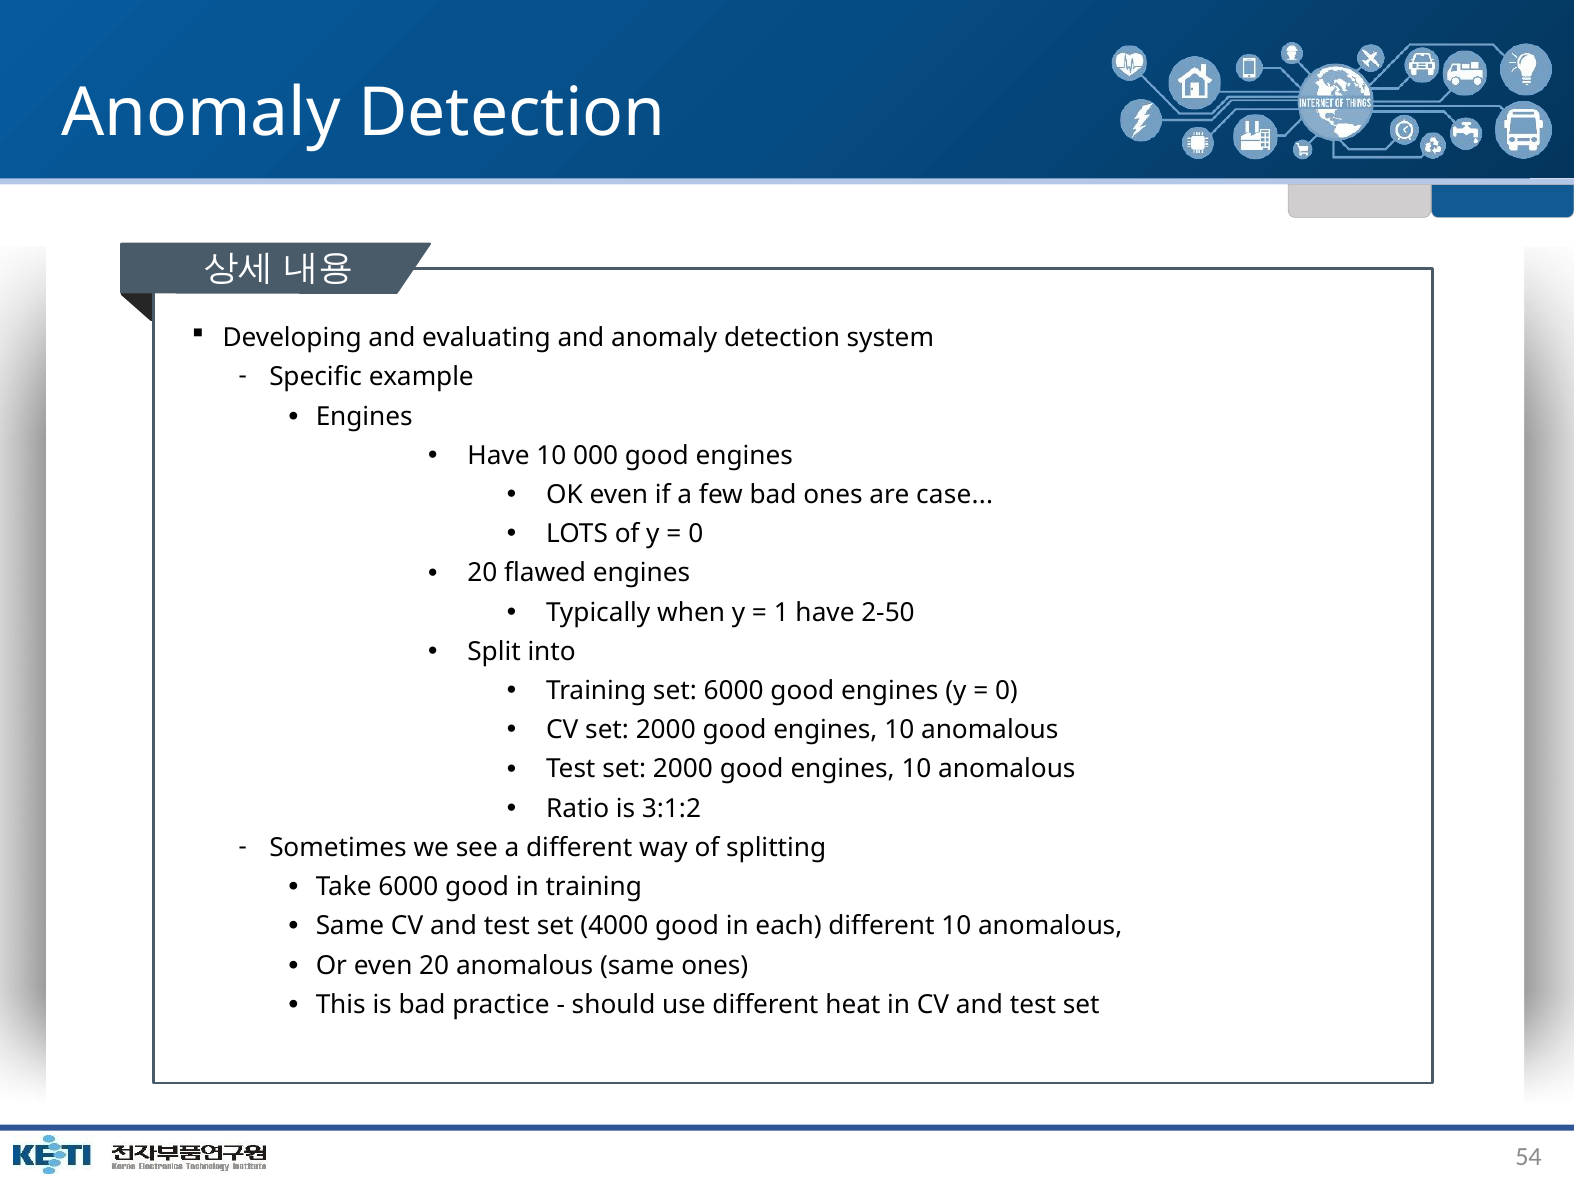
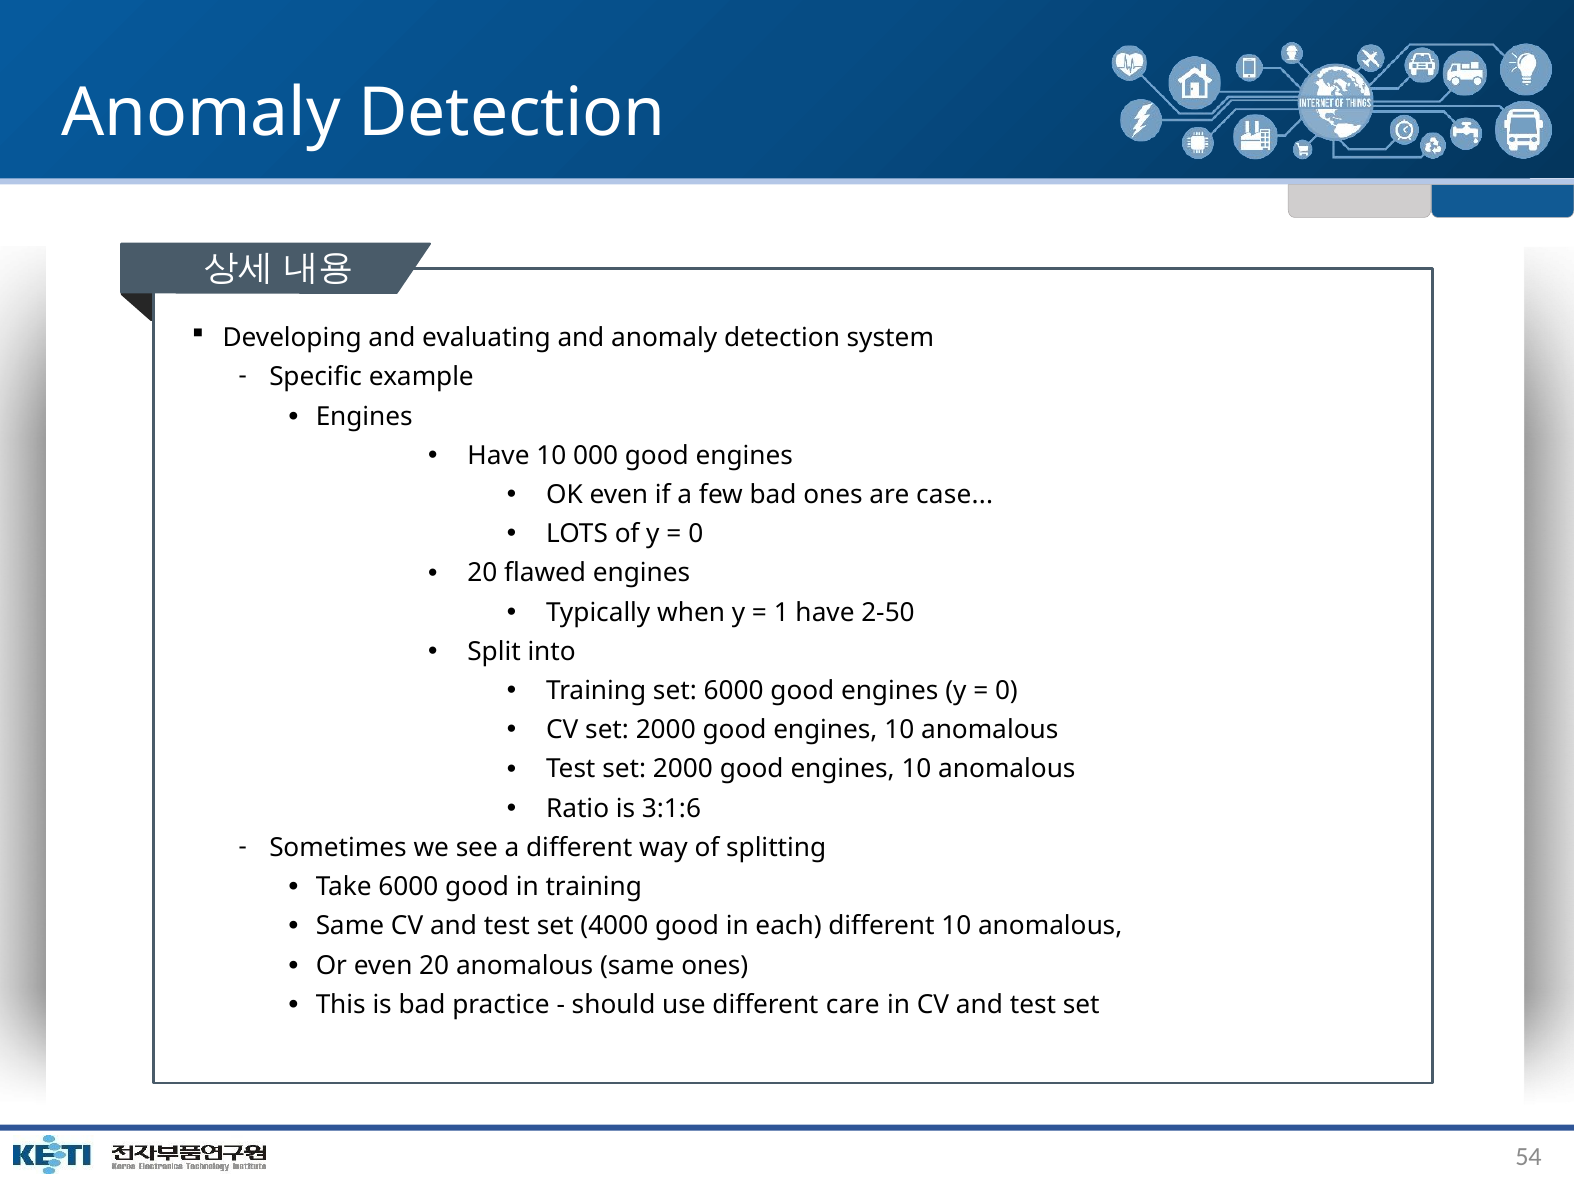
3:1:2: 3:1:2 -> 3:1:6 (671, 809)
heat: heat -> care (853, 1005)
